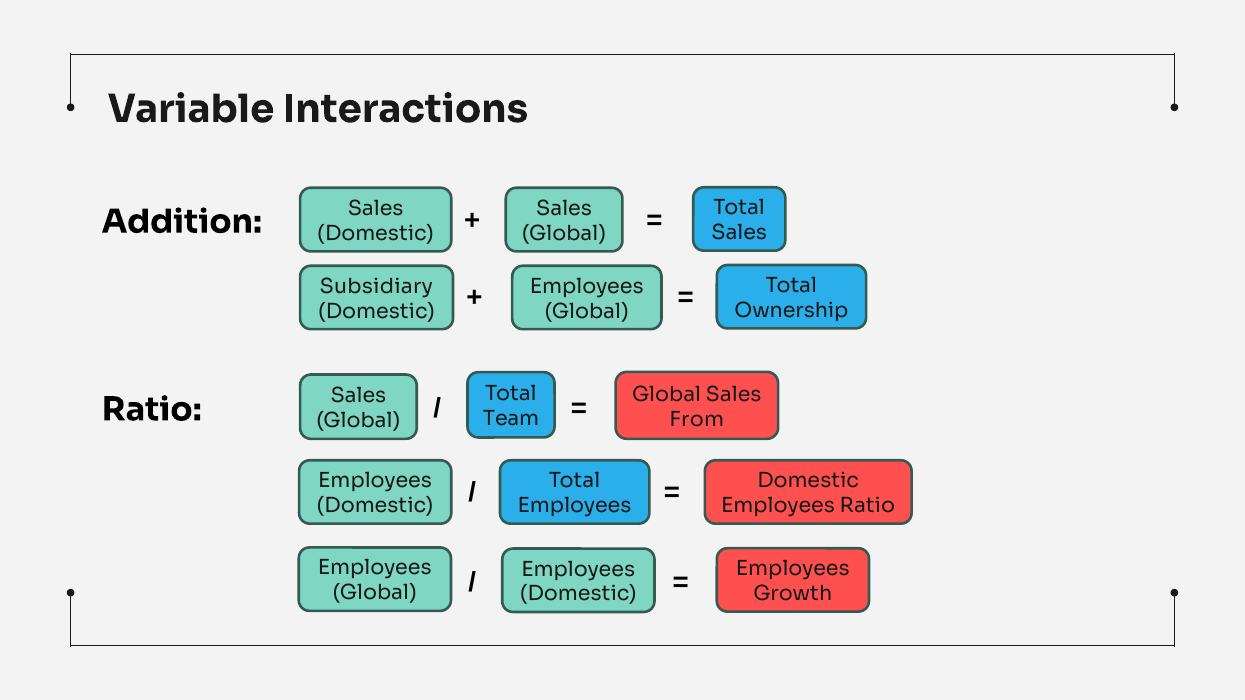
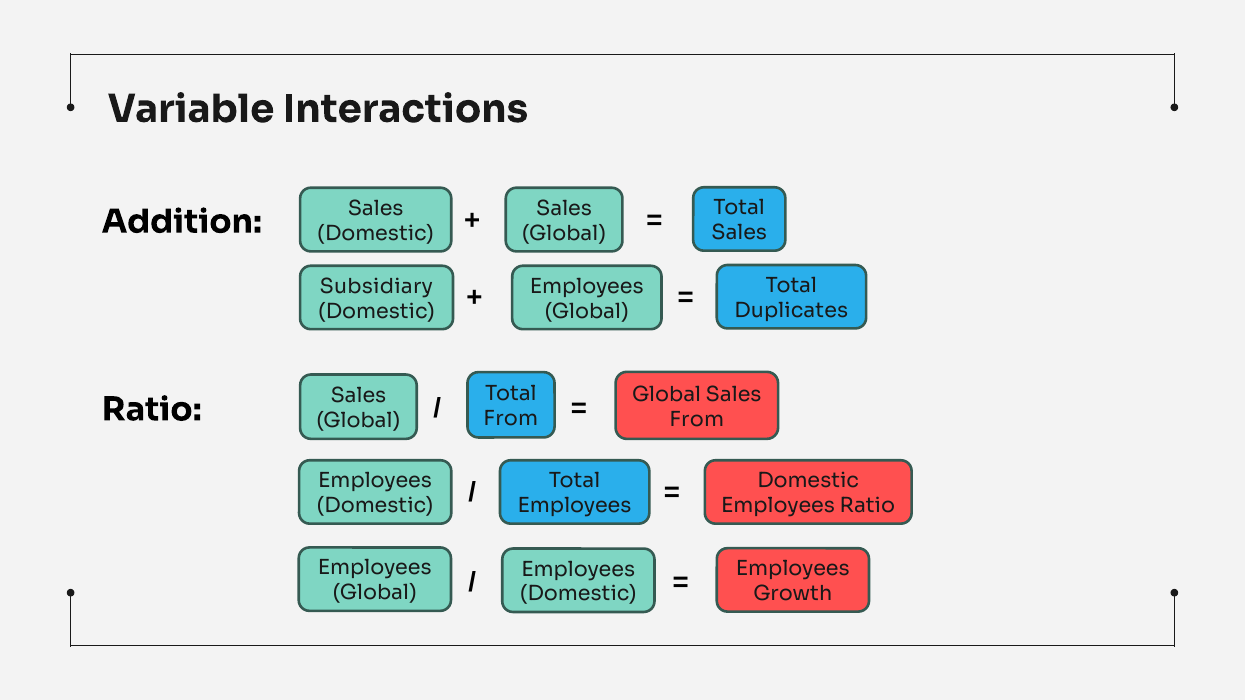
Ownership: Ownership -> Duplicates (791, 311)
Team: Team -> From (511, 419)
